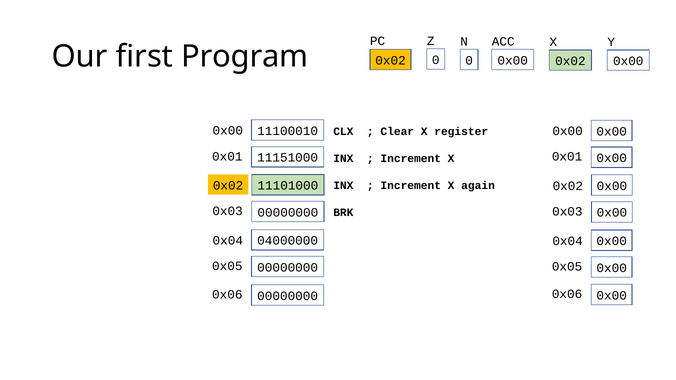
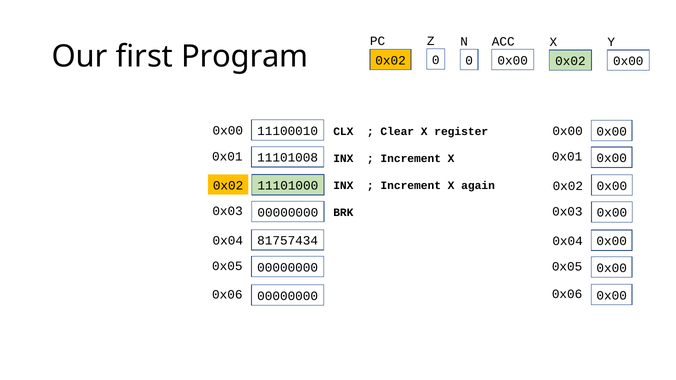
11151000: 11151000 -> 11101008 (288, 158)
04000000: 04000000 -> 81757434 (288, 241)
